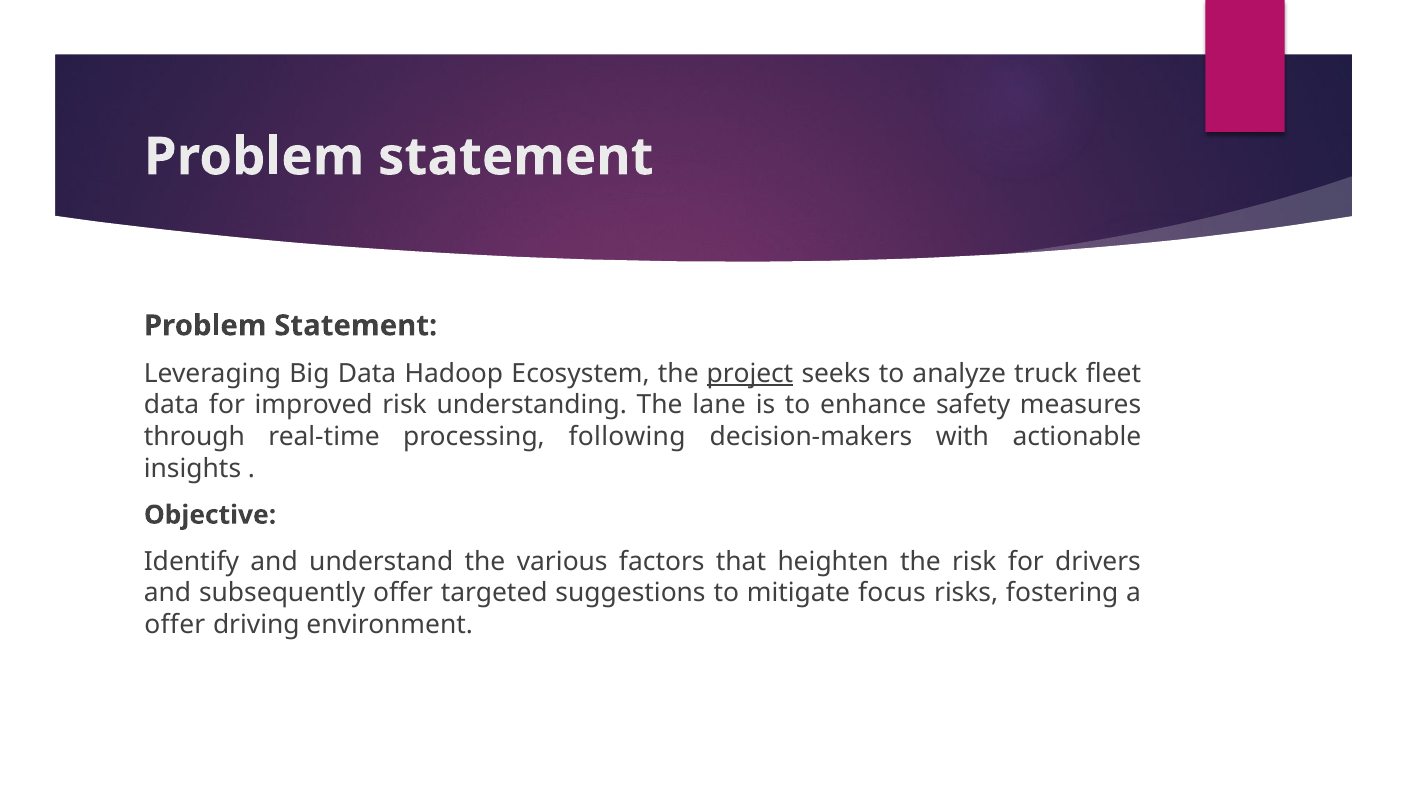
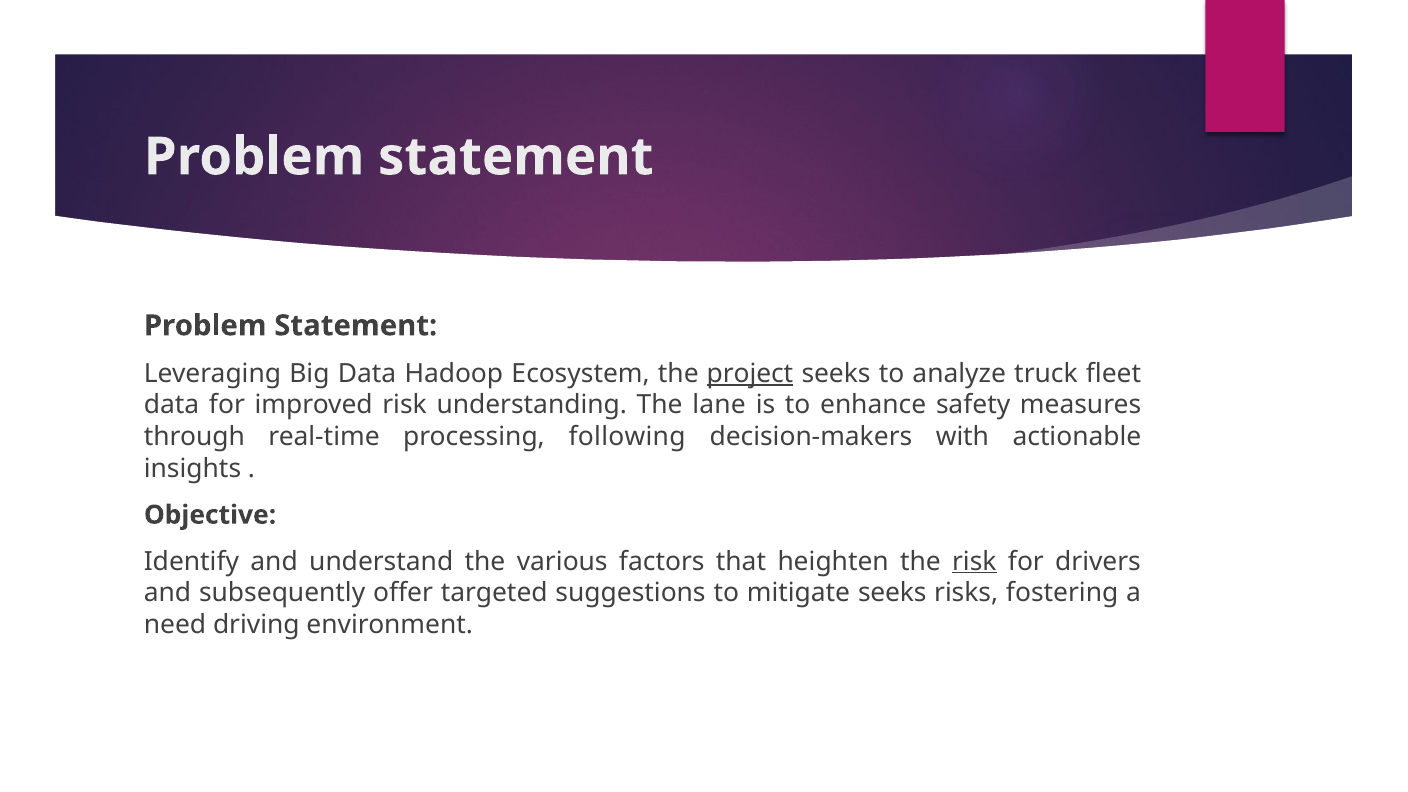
risk underline: none -> present (974, 561)
mitigate focus: focus -> seeks (892, 593)
offer: offer -> need (175, 625)
